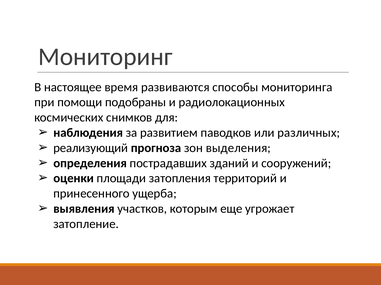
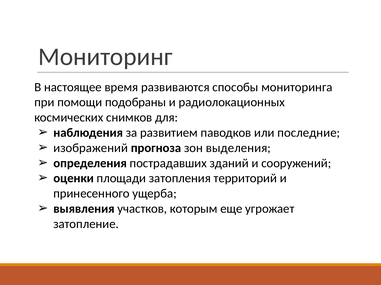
различных: различных -> последние (309, 133)
реализующий: реализующий -> изображений (91, 148)
